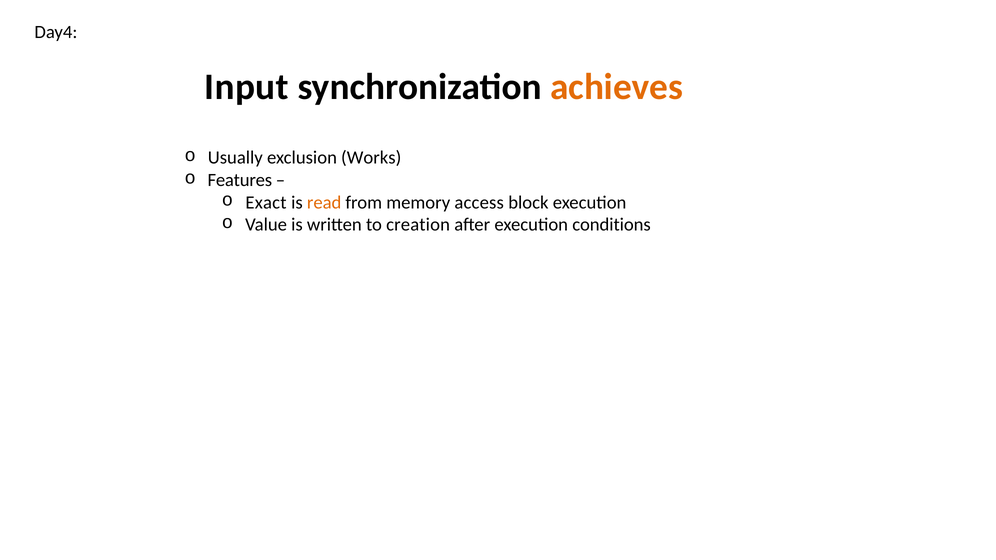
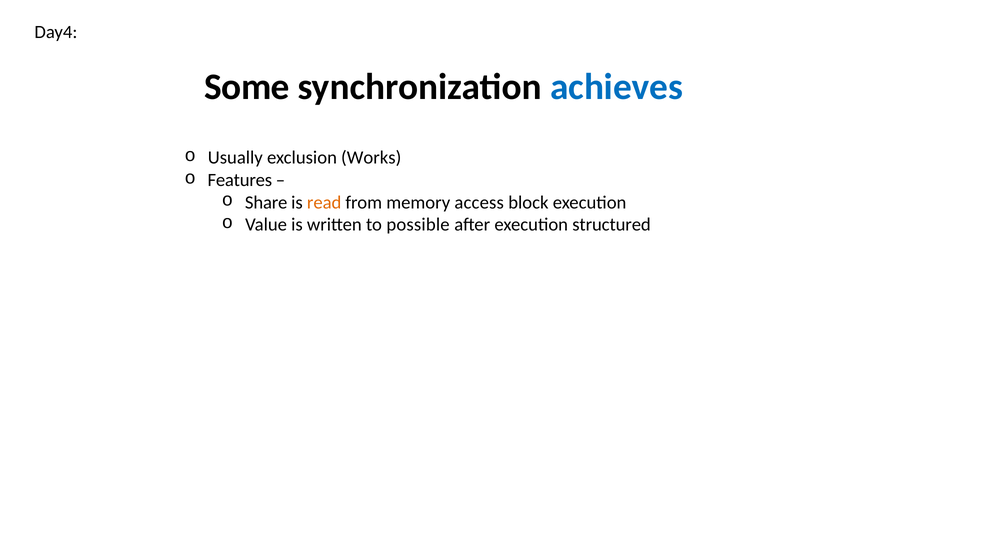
Input: Input -> Some (247, 87)
achieves colour: orange -> blue (617, 87)
Exact: Exact -> Share (266, 202)
creation: creation -> possible (418, 225)
conditions: conditions -> structured (612, 225)
